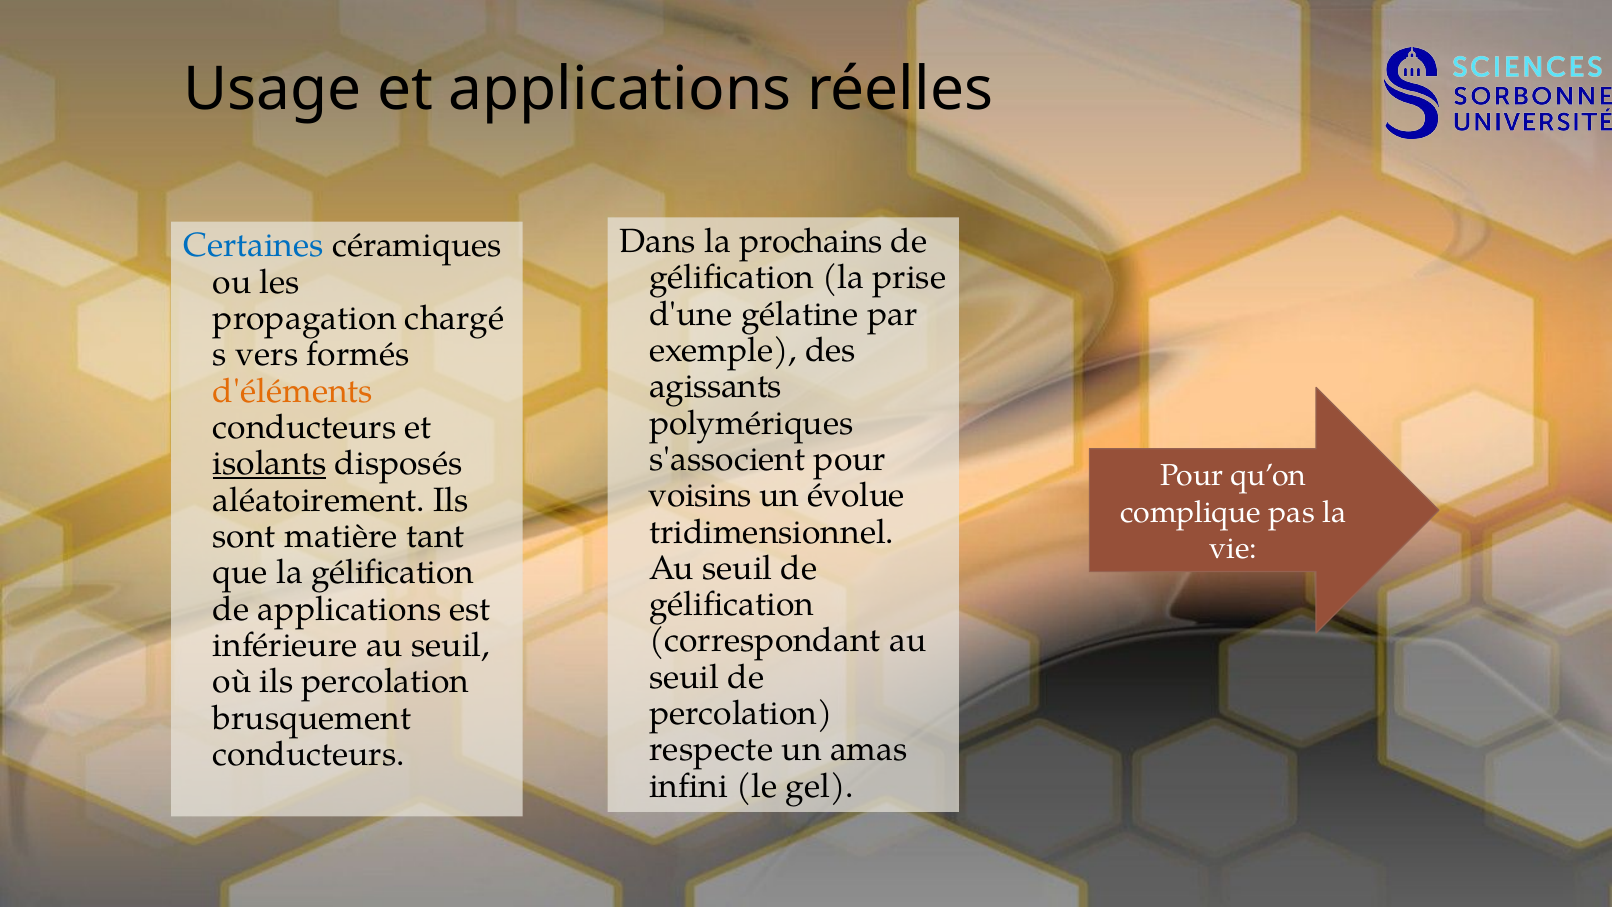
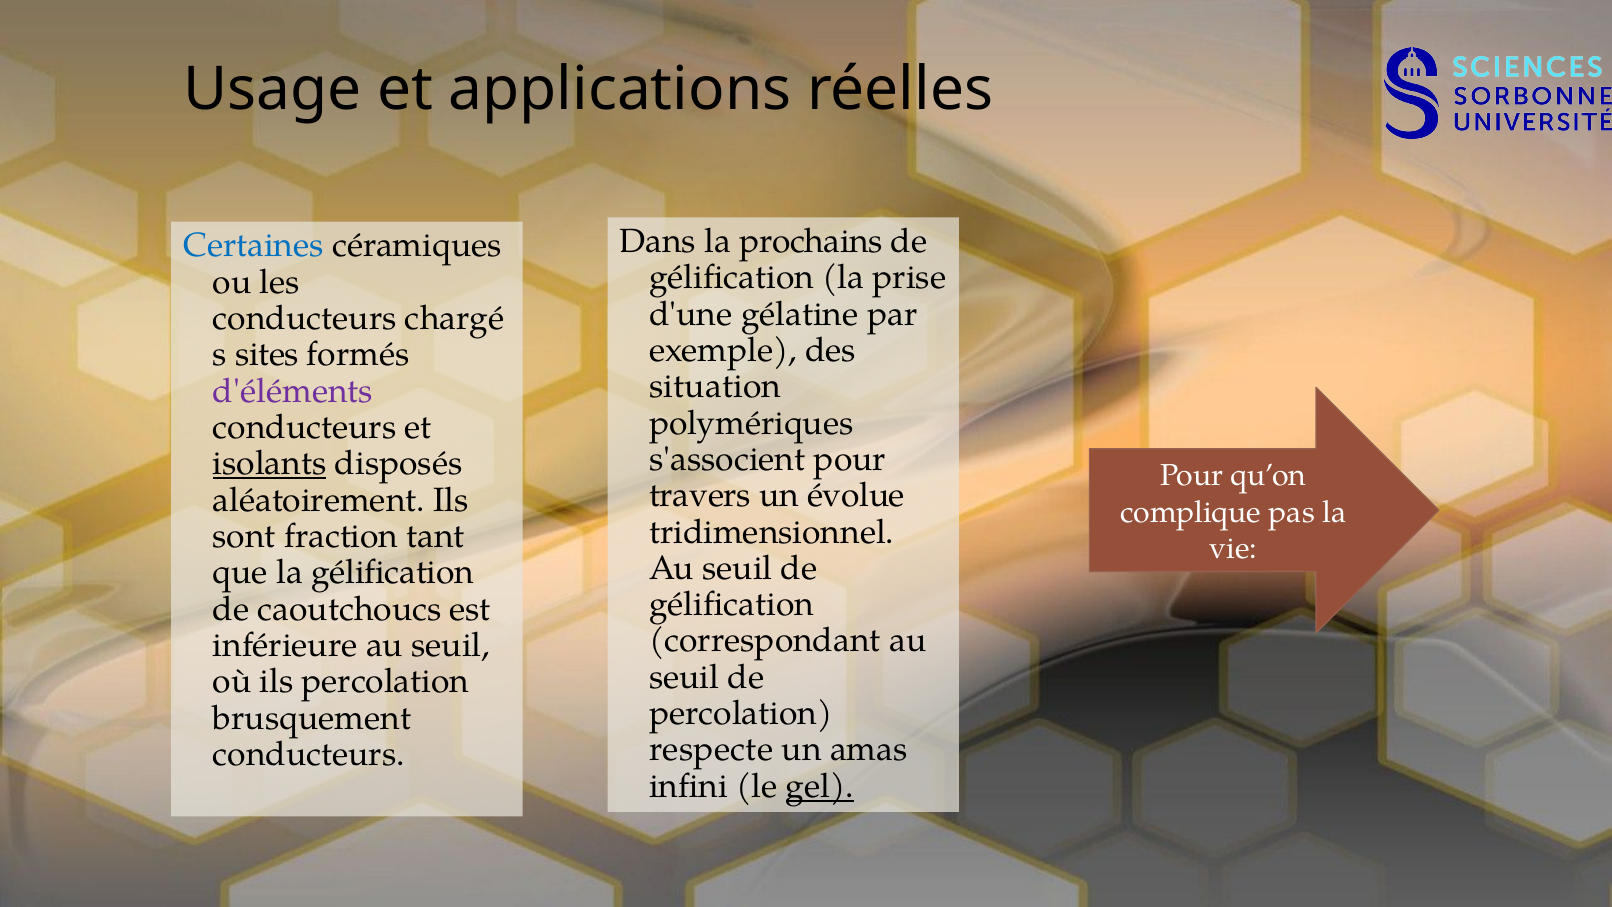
propagation: propagation -> conducteurs (305, 318)
vers: vers -> sites (267, 355)
agissants: agissants -> situation (715, 387)
d'éléments colour: orange -> purple (293, 391)
voisins: voisins -> travers (700, 496)
matière: matière -> fraction (341, 536)
de applications: applications -> caoutchoucs (350, 609)
gel underline: none -> present (820, 786)
